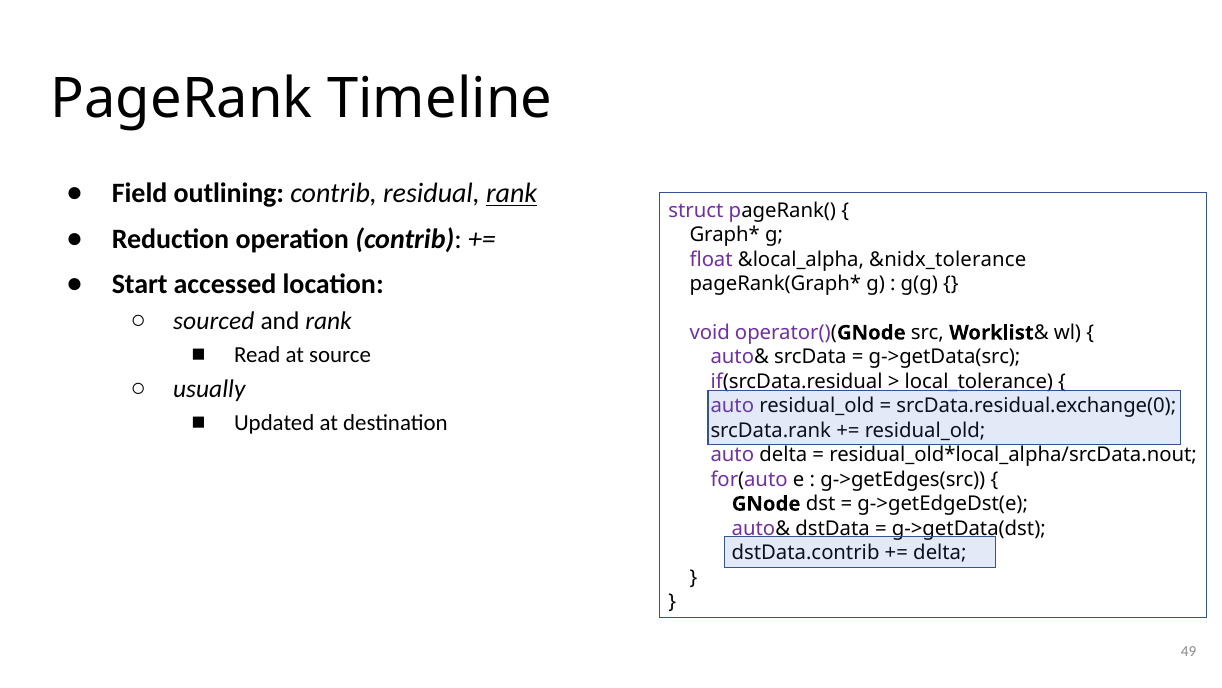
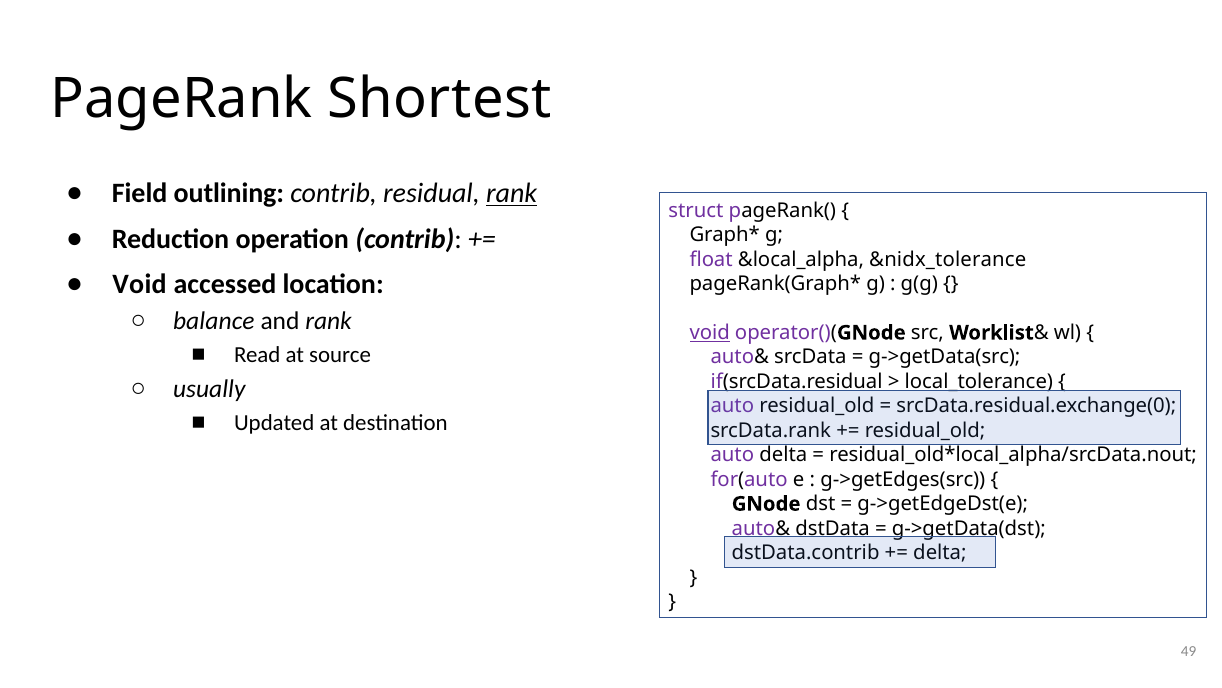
Timeline: Timeline -> Shortest (440, 99)
Start: Start -> Void (140, 284)
sourced: sourced -> balance (214, 321)
void underline: none -> present (710, 332)
